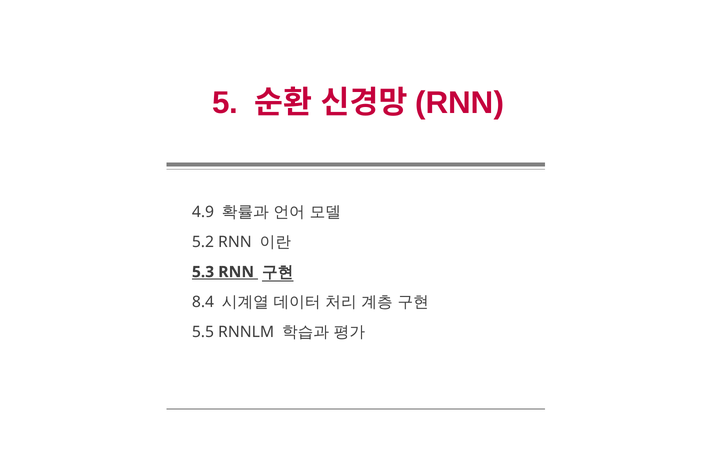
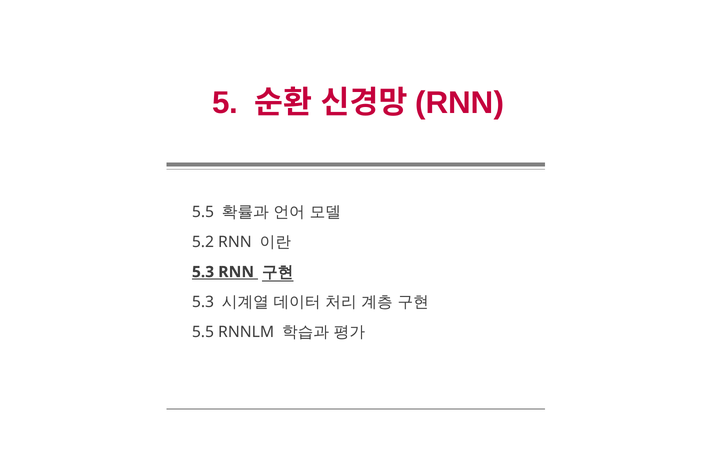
4.9: 4.9 -> 5.5 (203, 212)
8.4: 8.4 -> 5.3 (203, 302)
